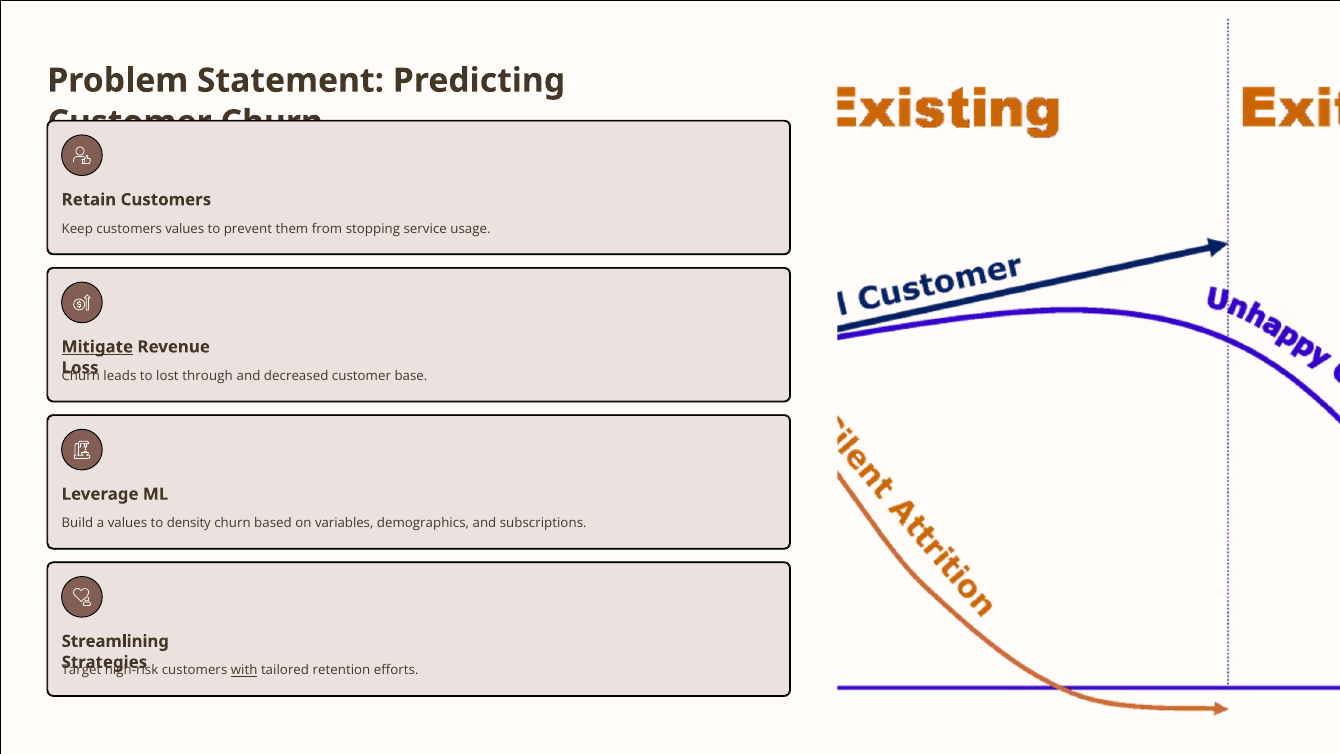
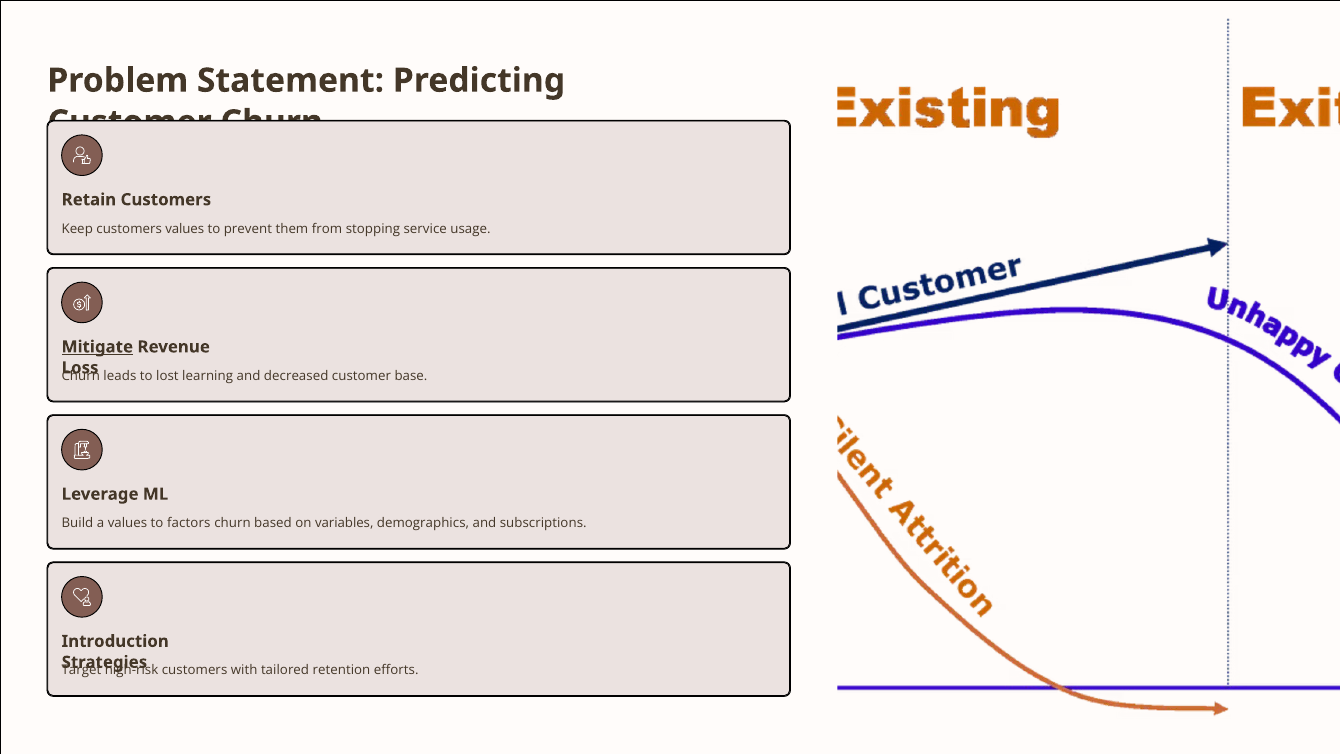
through: through -> learning (208, 376)
density: density -> factors (189, 523)
Streamlining: Streamlining -> Introduction (115, 641)
with underline: present -> none (244, 670)
